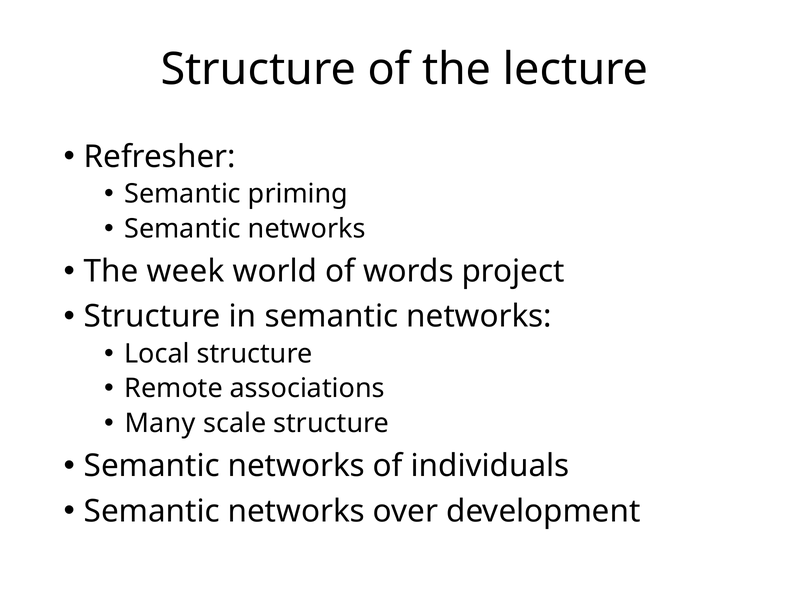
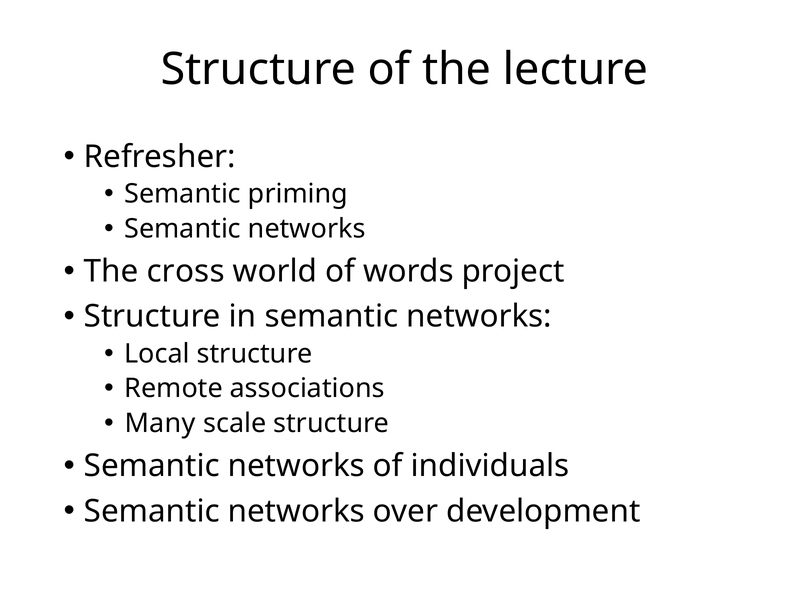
week: week -> cross (186, 271)
